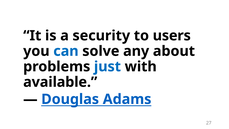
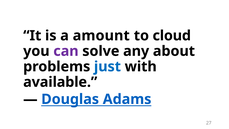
security: security -> amount (101, 36)
users: users -> cloud (172, 36)
can colour: blue -> purple (66, 51)
